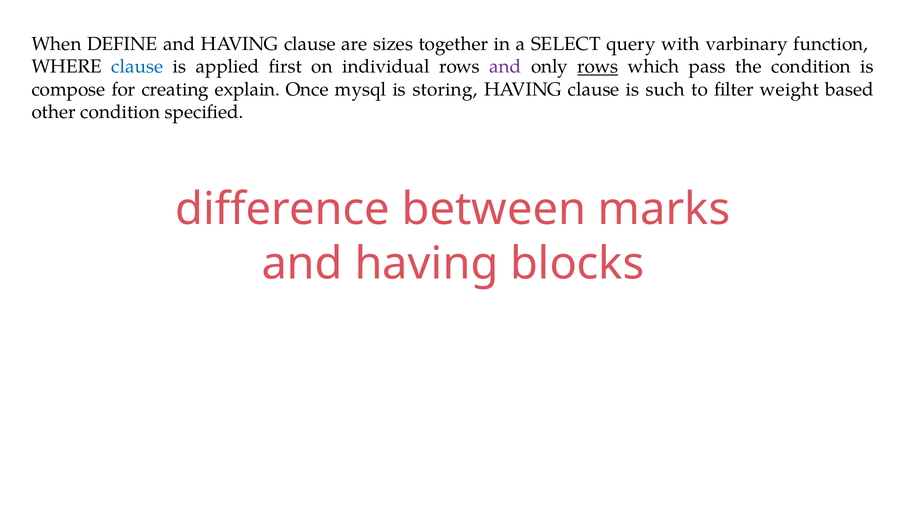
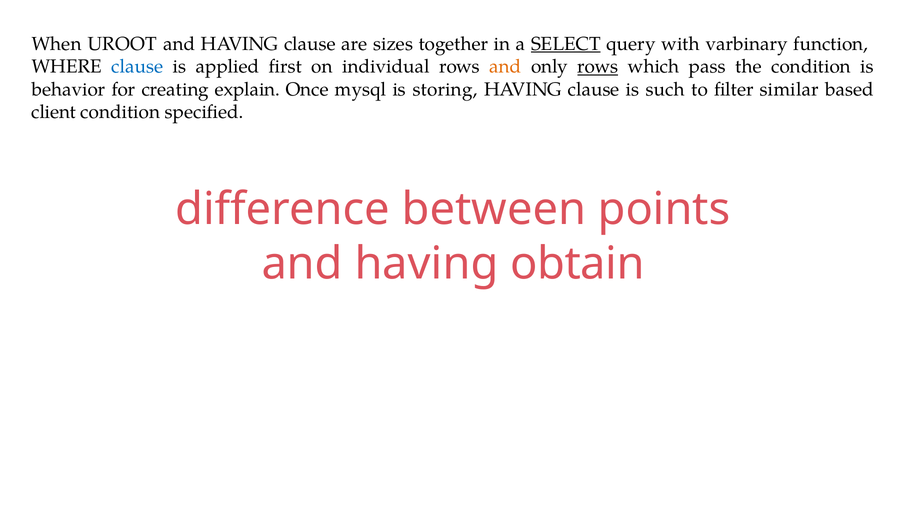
DEFINE: DEFINE -> UROOT (122, 44)
SELECT underline: none -> present (566, 44)
and colour: purple -> orange (505, 67)
compose: compose -> behavior (68, 89)
weight: weight -> similar (789, 89)
other: other -> client (54, 112)
marks: marks -> points (664, 209)
blocks: blocks -> obtain (577, 264)
